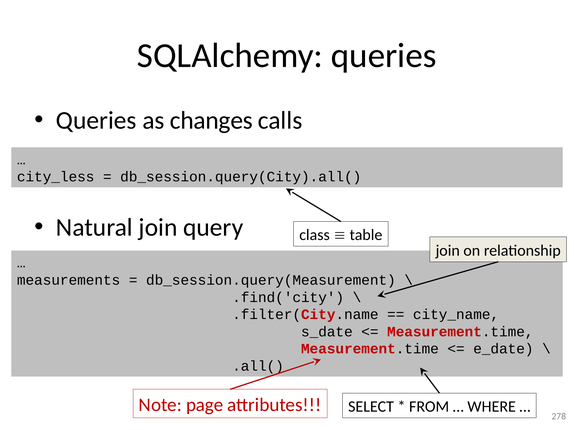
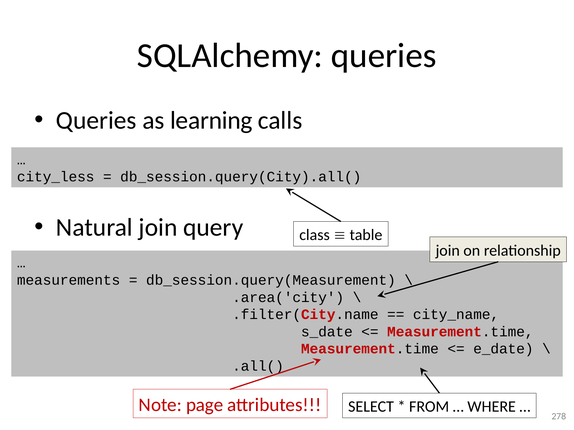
changes: changes -> learning (211, 120)
.find('city: .find('city -> .area('city (288, 298)
